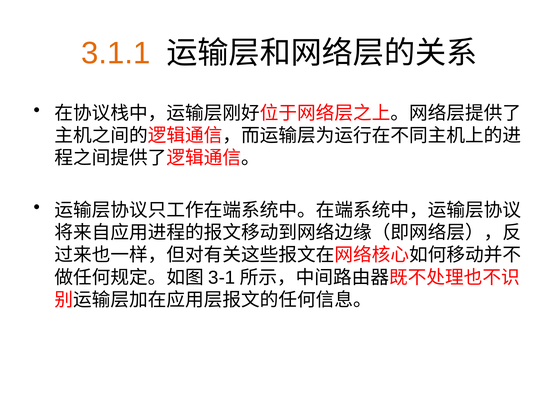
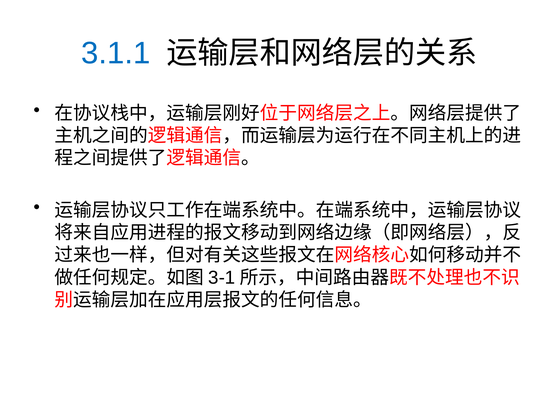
3.1.1 colour: orange -> blue (116, 53)
